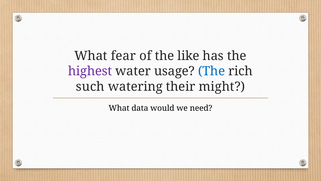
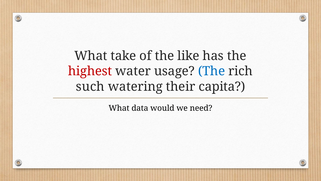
fear: fear -> take (124, 56)
highest colour: purple -> red (90, 71)
might: might -> capita (222, 86)
